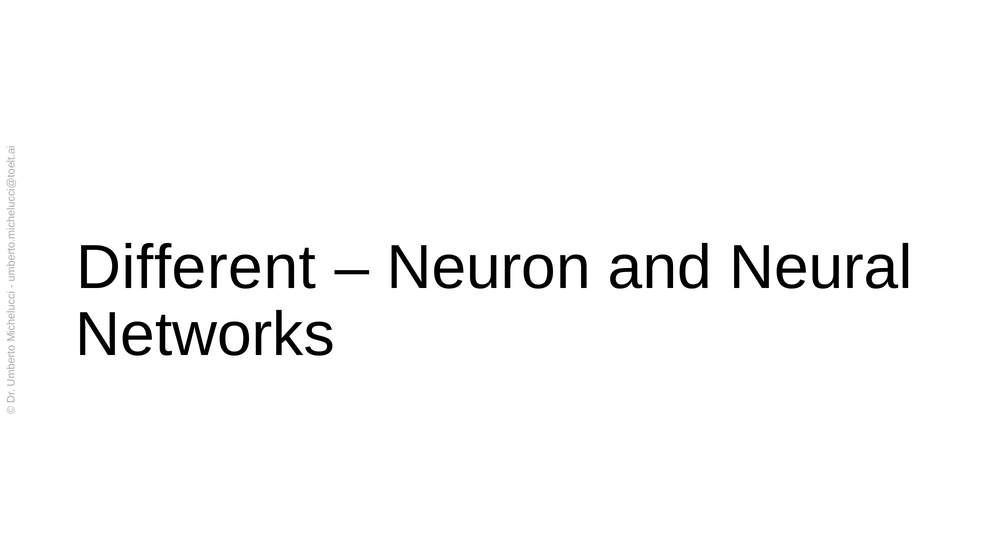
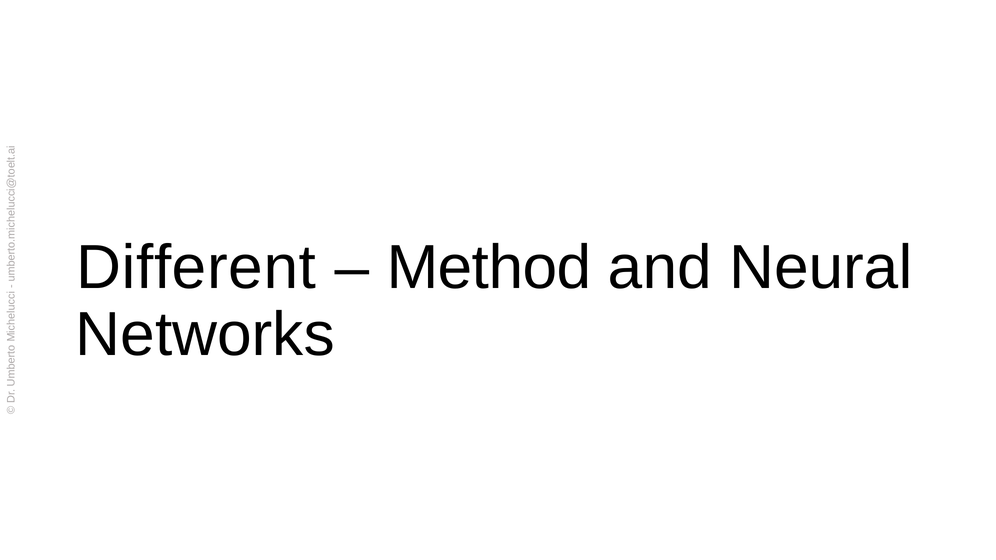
Neuron: Neuron -> Method (489, 268)
